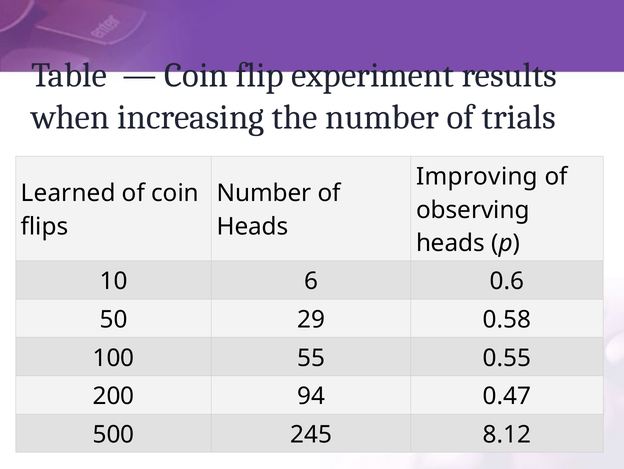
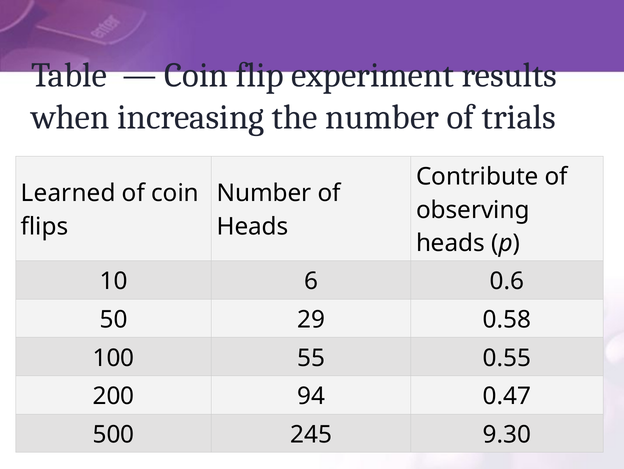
Improving: Improving -> Contribute (477, 177)
8.12: 8.12 -> 9.30 (507, 434)
